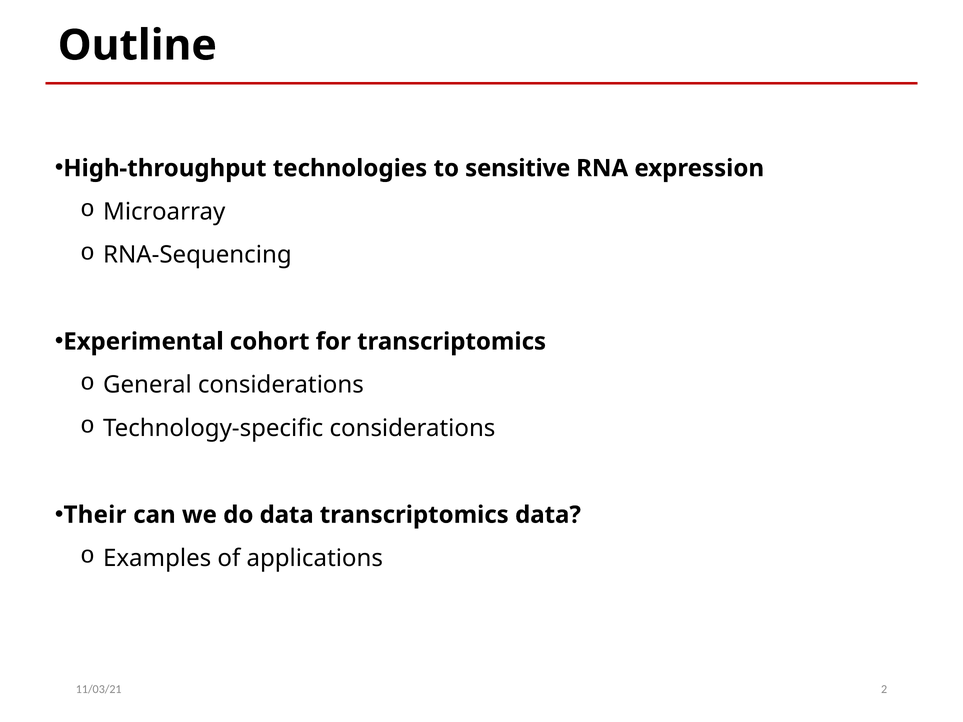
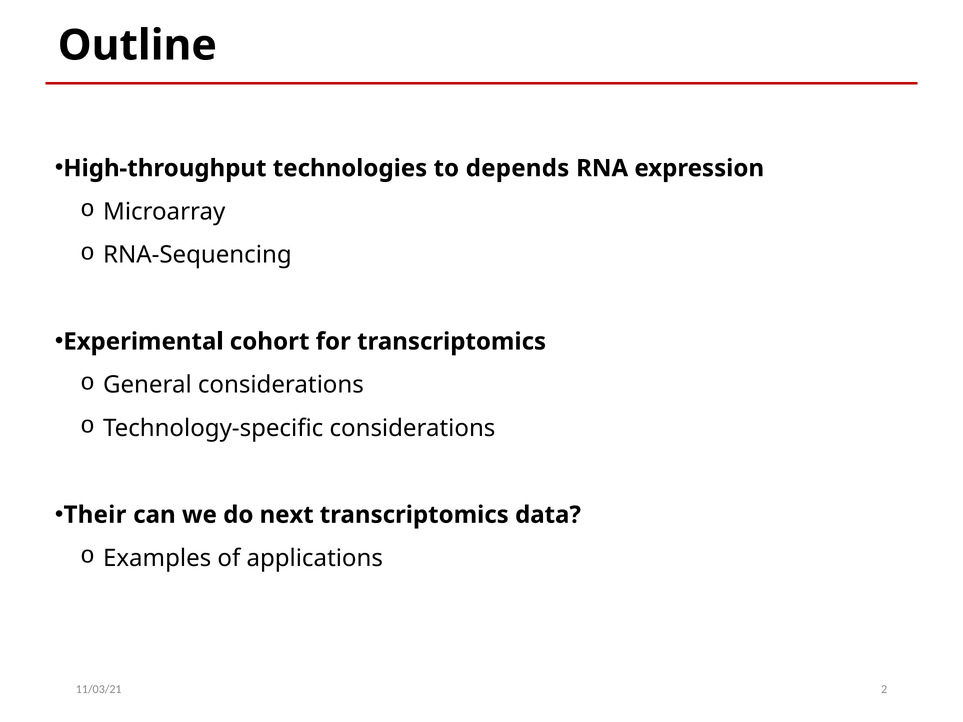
sensitive: sensitive -> depends (517, 168)
do data: data -> next (287, 515)
